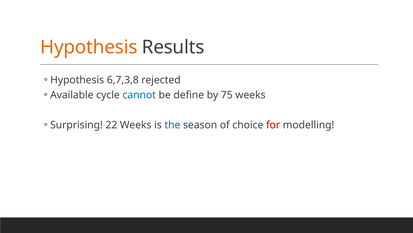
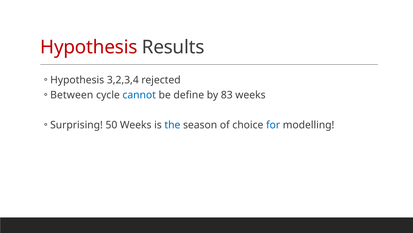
Hypothesis colour: orange -> red (89, 47)
6,7,3,8: 6,7,3,8 -> 3,2,3,4 (123, 80)
Available: Available -> Between (72, 95)
75: 75 -> 83 (227, 95)
22: 22 -> 50 (111, 125)
for colour: red -> blue (273, 125)
